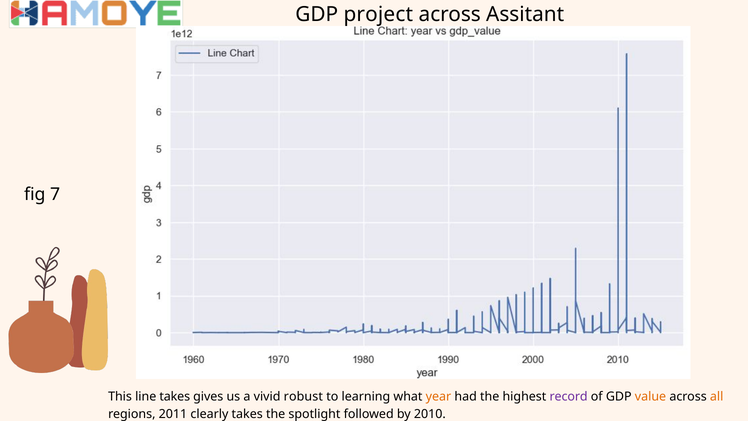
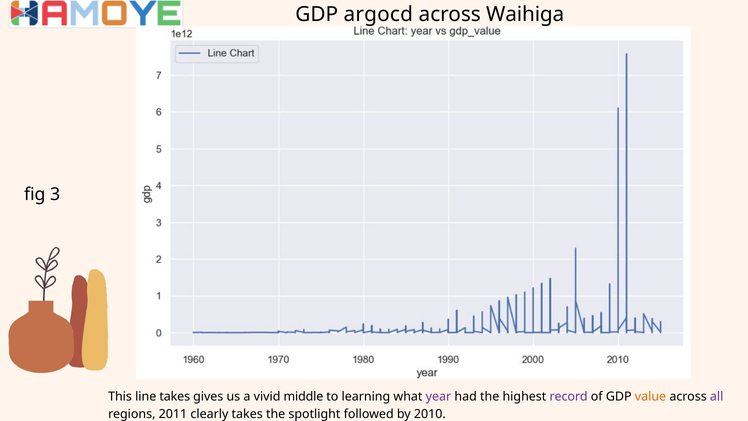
project: project -> argocd (378, 14)
Assitant: Assitant -> Waihiga (525, 14)
7: 7 -> 3 (55, 194)
robust: robust -> middle (303, 396)
year colour: orange -> purple (438, 396)
all colour: orange -> purple (717, 396)
